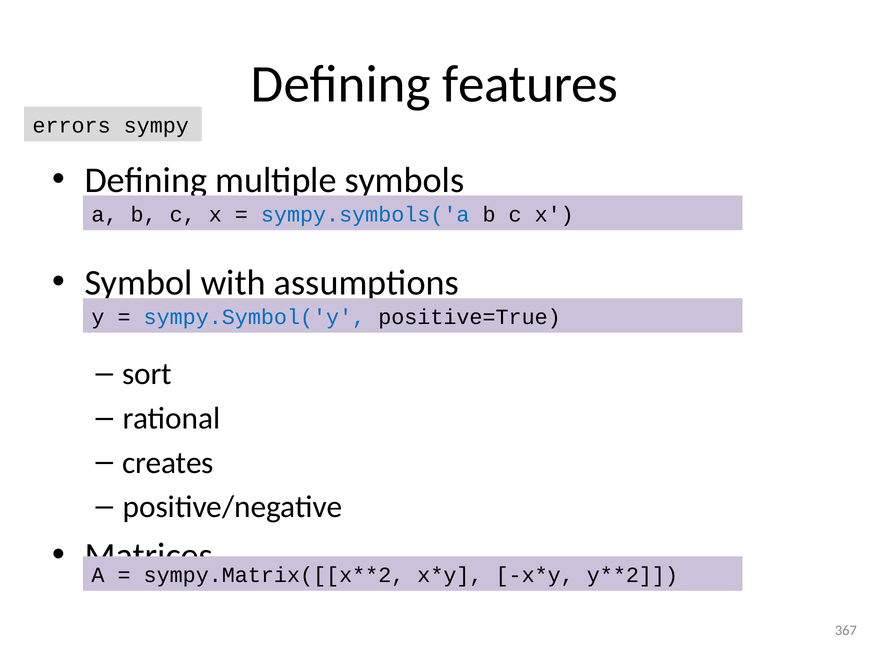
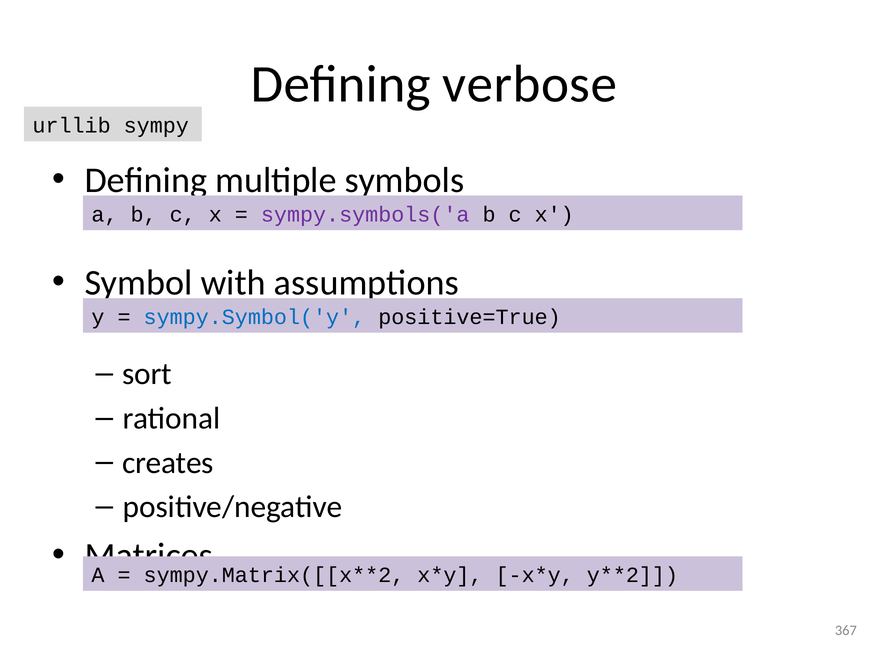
features: features -> verbose (530, 84)
errors: errors -> urllib (72, 126)
sympy.symbols('a colour: blue -> purple (365, 215)
